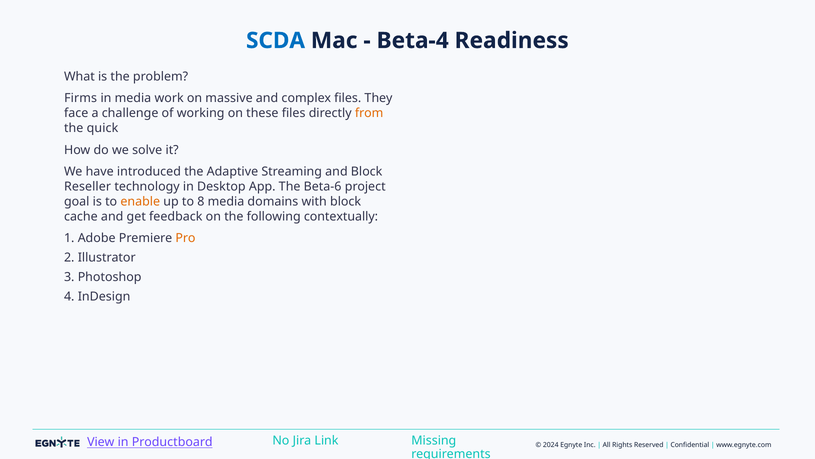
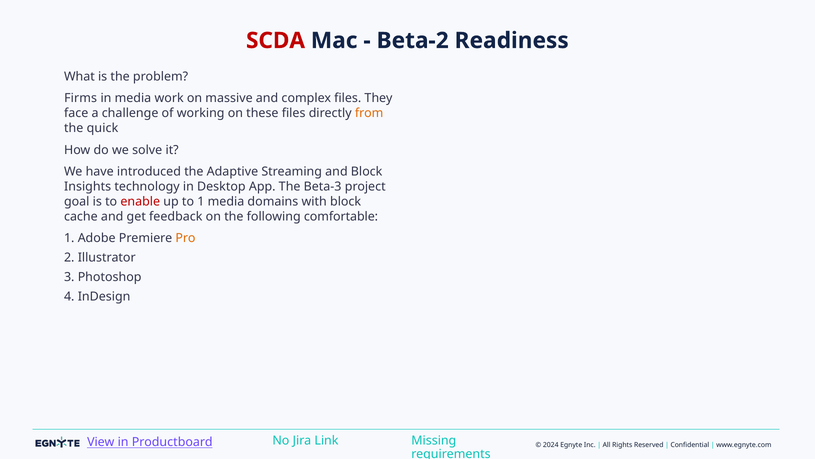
SCDA colour: blue -> red (276, 41)
Beta-4: Beta-4 -> Beta-2 (413, 41)
Reseller: Reseller -> Insights (88, 186)
Beta-6: Beta-6 -> Beta-3 (323, 186)
enable colour: orange -> red (140, 201)
to 8: 8 -> 1 (201, 201)
contextually: contextually -> comfortable (341, 216)
